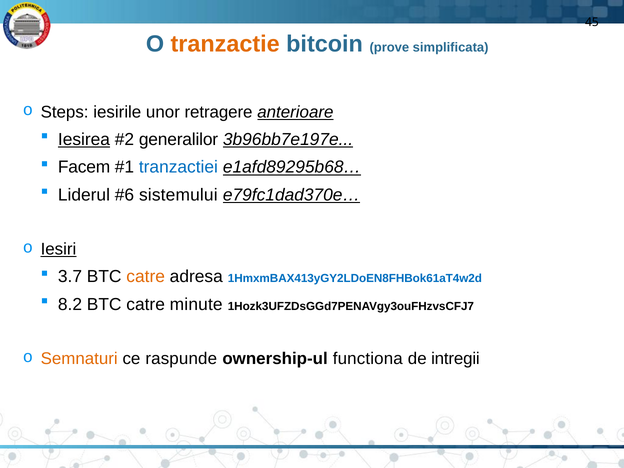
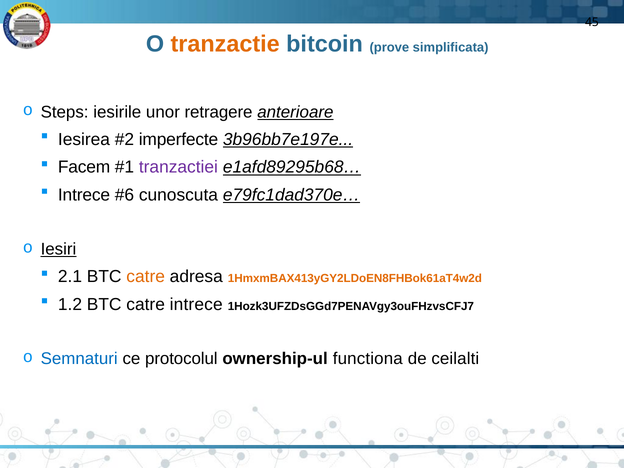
Iesirea underline: present -> none (84, 139)
generalilor: generalilor -> imperfecte (179, 139)
tranzactiei colour: blue -> purple (178, 167)
Liderul: Liderul -> Intrece (84, 195)
sistemului: sistemului -> cunoscuta (178, 195)
3.7: 3.7 -> 2.1 (70, 277)
1HmxmBAX413yGY2LDoEN8FHBok61aT4w2d colour: blue -> orange (355, 279)
8.2: 8.2 -> 1.2 (70, 305)
catre minute: minute -> intrece (196, 305)
Semnaturi colour: orange -> blue (79, 359)
raspunde: raspunde -> protocolul (181, 359)
intregii: intregii -> ceilalti (455, 359)
